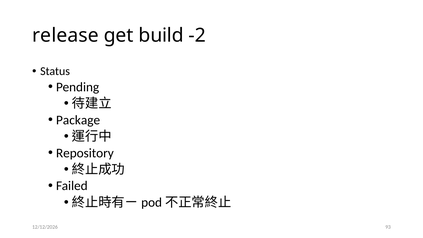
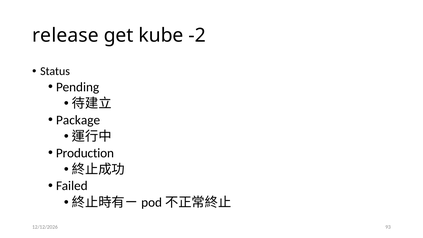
build: build -> kube (161, 36)
Repository: Repository -> Production (85, 153)
